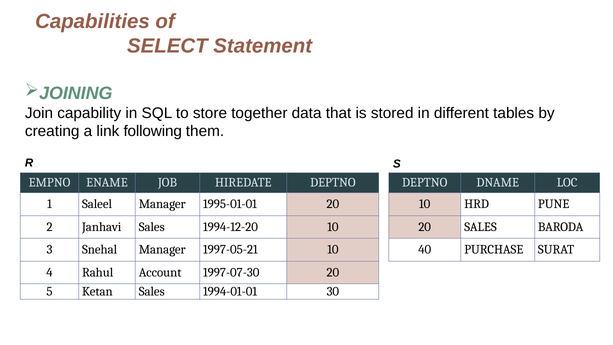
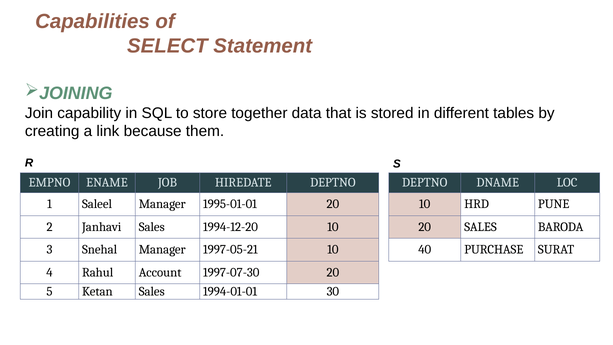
following: following -> because (153, 131)
